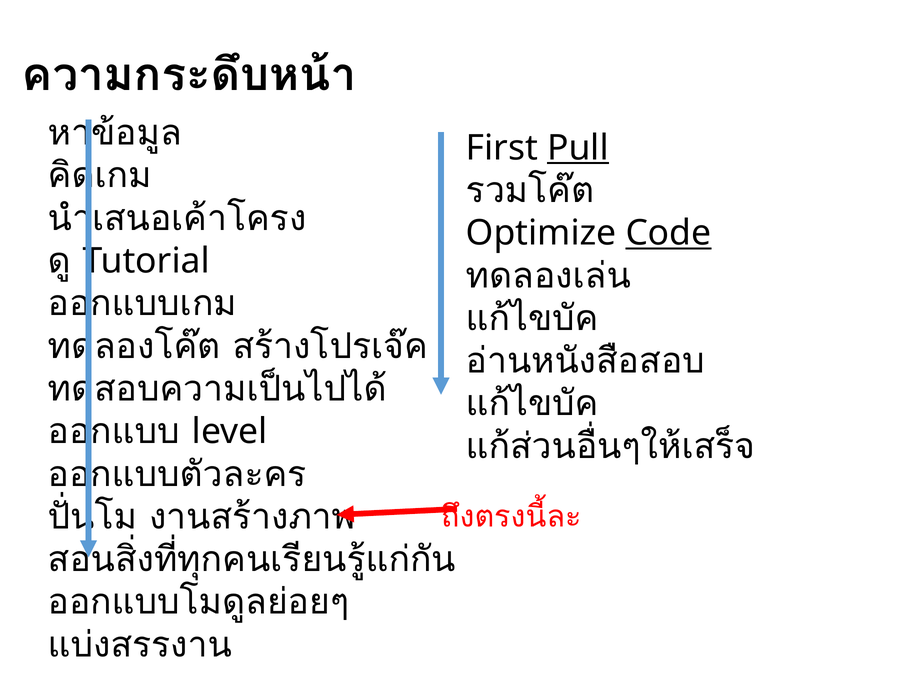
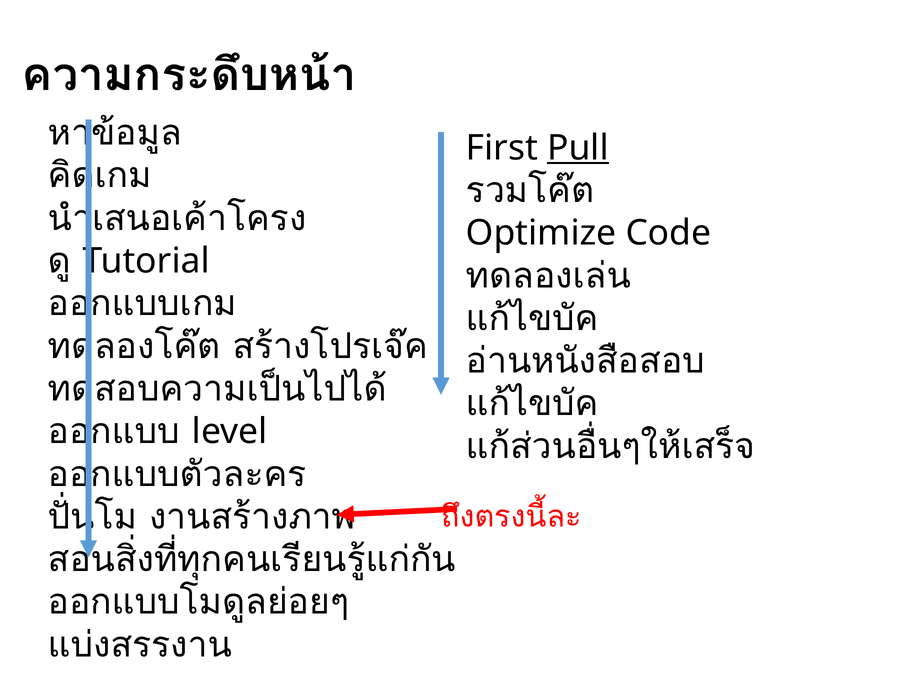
Code underline: present -> none (668, 233)
